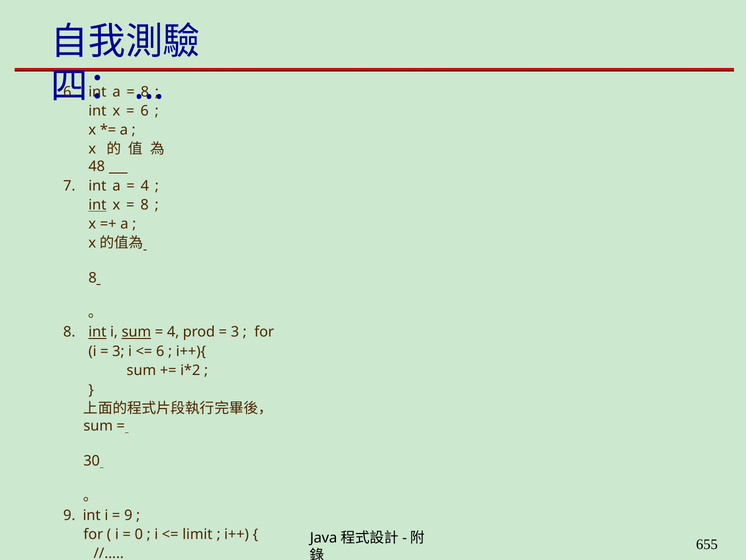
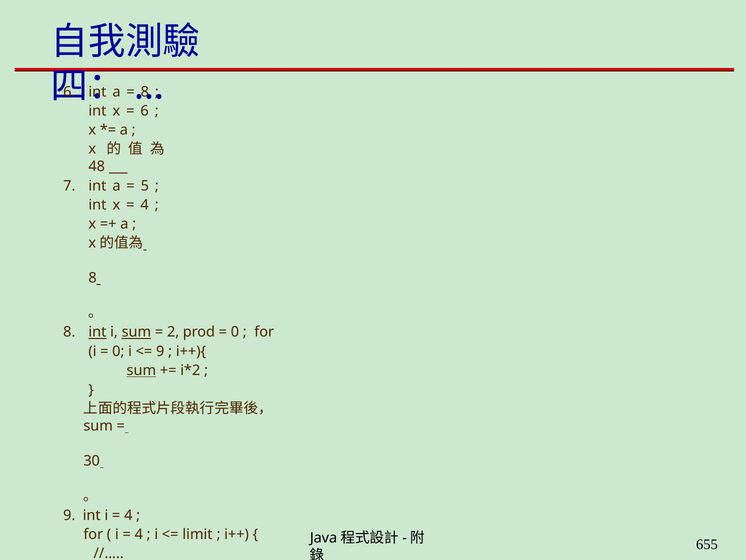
4: 4 -> 5 (145, 186)
int underline: present -> none (97, 205)
8: 8 -> 4 (145, 205)
4: 4 -> 2 (173, 332)
3: 3 -> 0 (235, 332)
3: 3 -> 0 (118, 351)
6: 6 -> 9 (160, 351)
sum underline: none -> present (141, 370)
9: 9 -> 4 (128, 515)
0: 0 -> 4 (139, 534)
